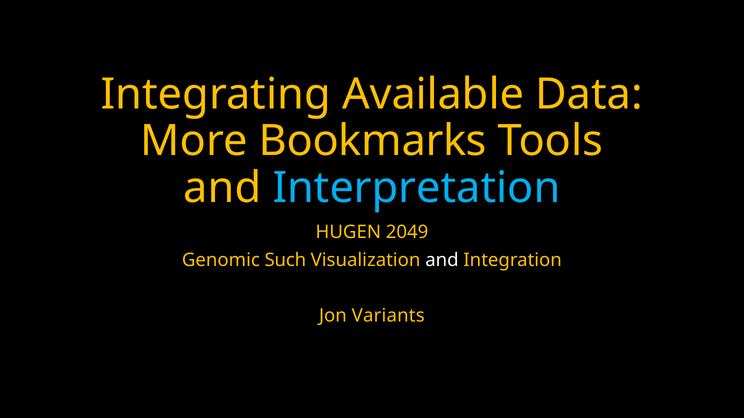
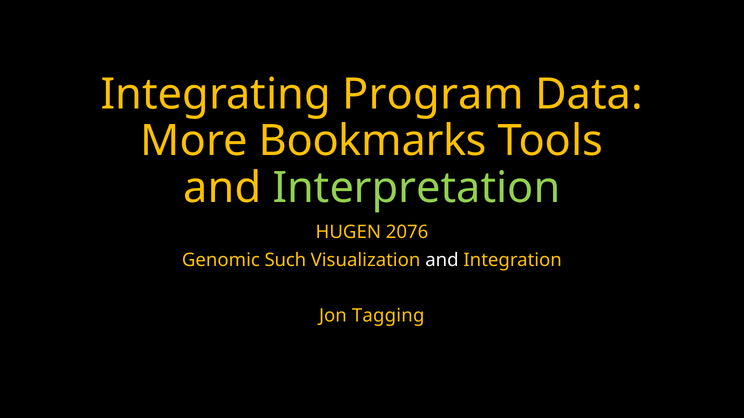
Available: Available -> Program (433, 94)
Interpretation colour: light blue -> light green (416, 188)
2049: 2049 -> 2076 (407, 233)
Variants: Variants -> Tagging (388, 316)
